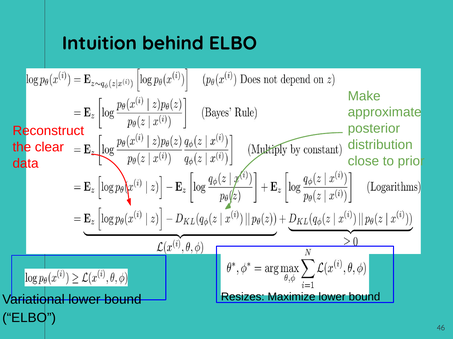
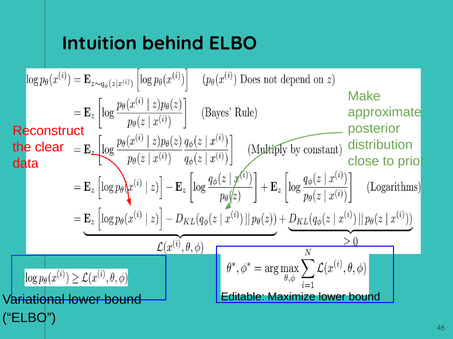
Resizes: Resizes -> Editable (243, 297)
